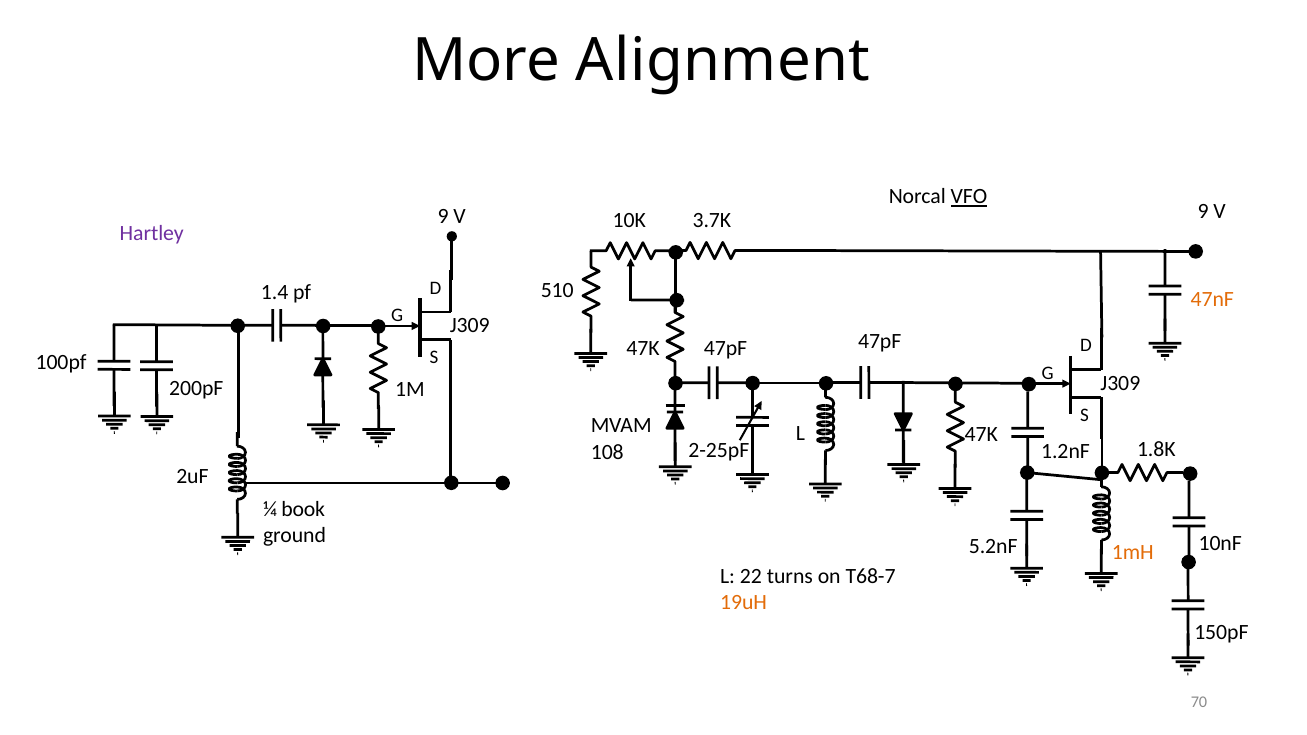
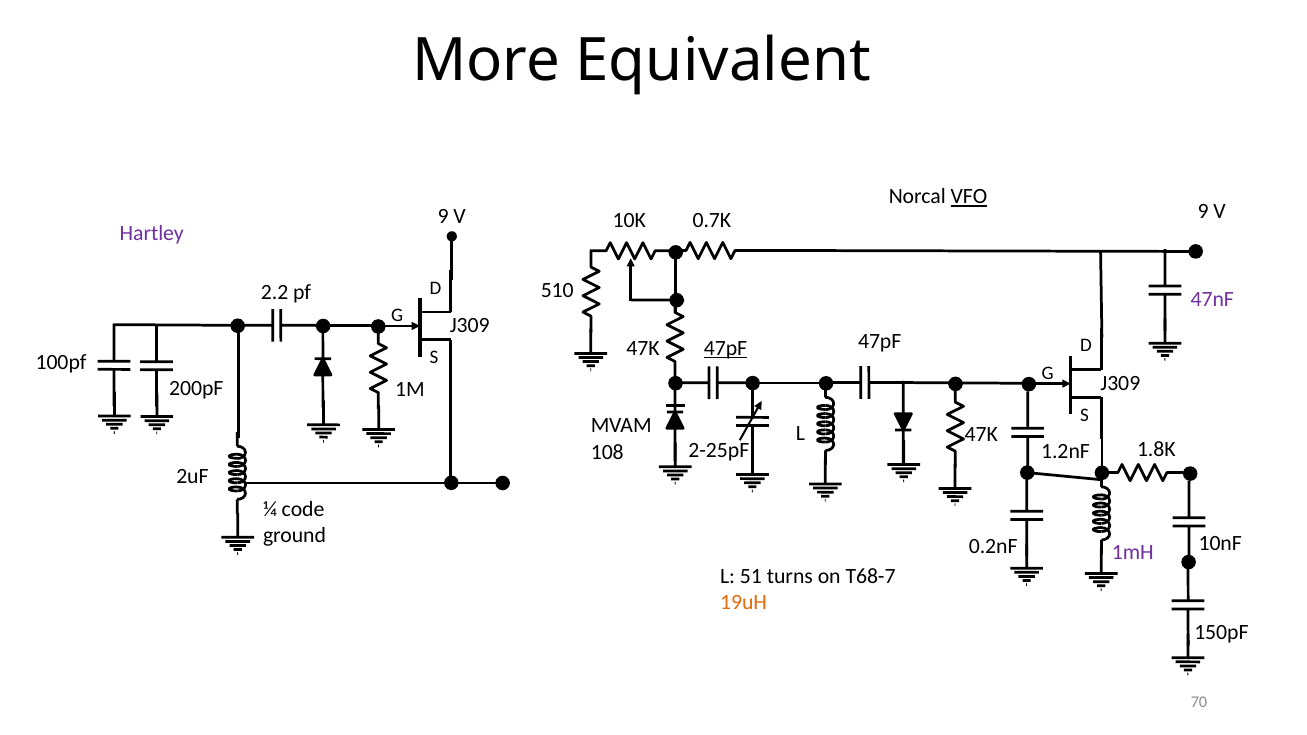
Alignment: Alignment -> Equivalent (723, 61)
3.7K: 3.7K -> 0.7K (712, 221)
1.4: 1.4 -> 2.2 (275, 292)
47nF colour: orange -> purple (1212, 299)
47pF underline: none -> present (726, 348)
book: book -> code (303, 510)
5.2nF: 5.2nF -> 0.2nF (993, 546)
1mH colour: orange -> purple (1133, 553)
22: 22 -> 51 (751, 577)
